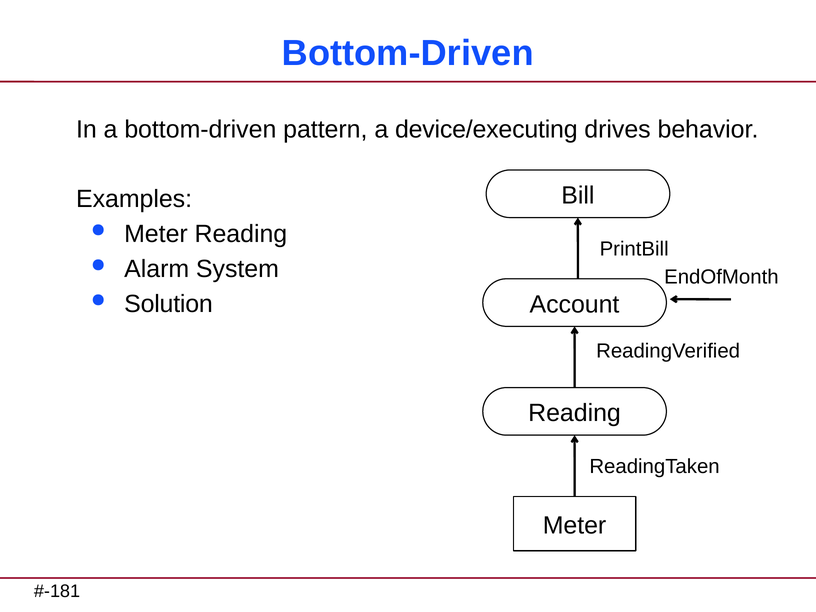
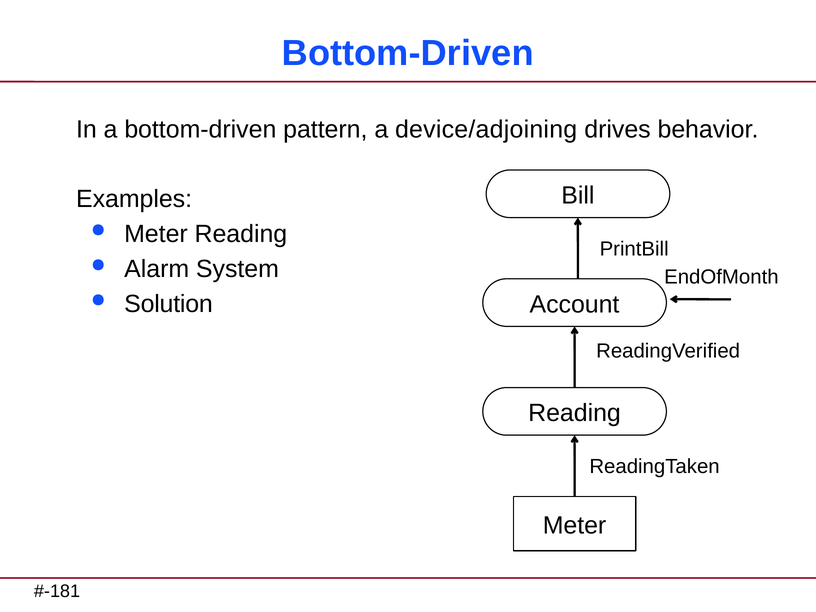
device/executing: device/executing -> device/adjoining (486, 129)
